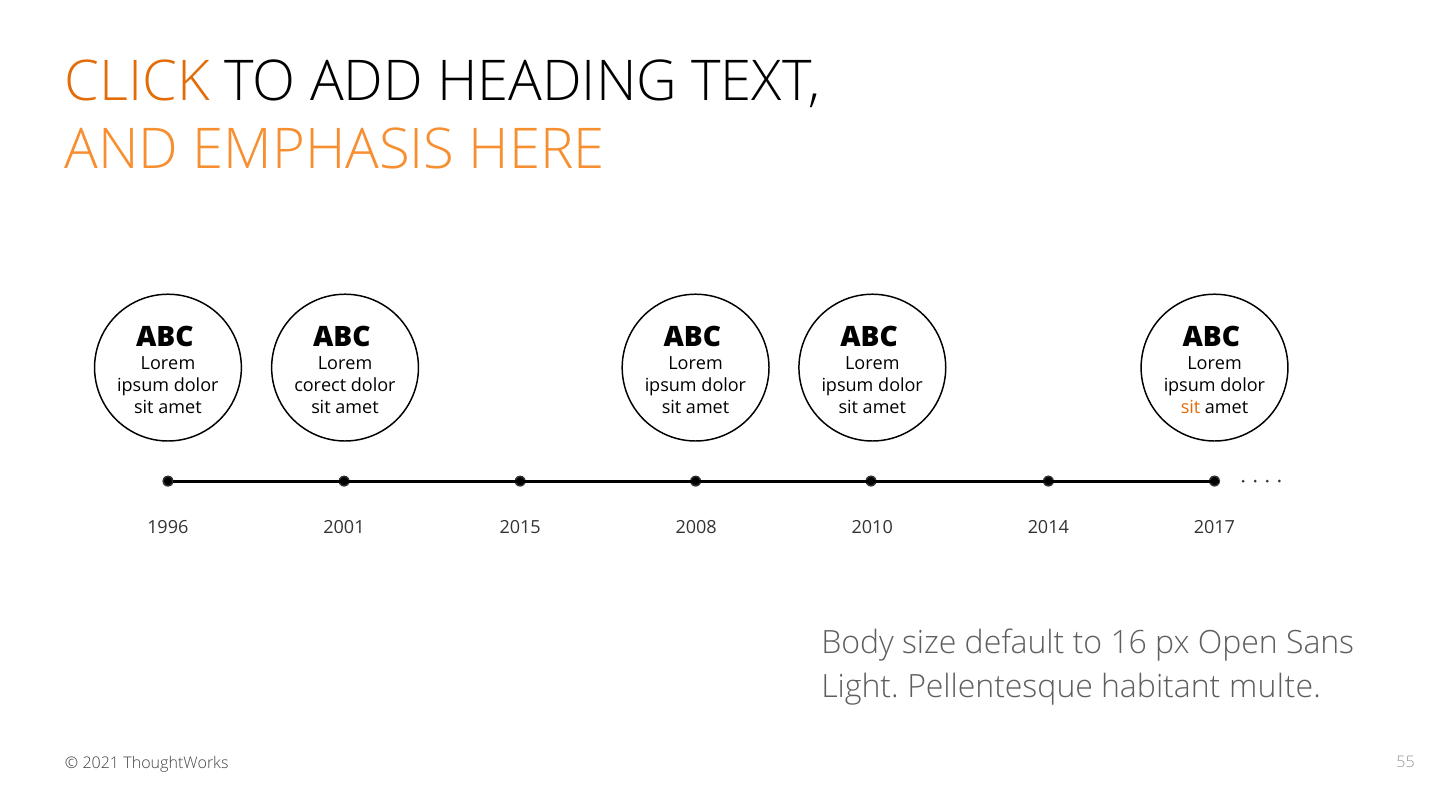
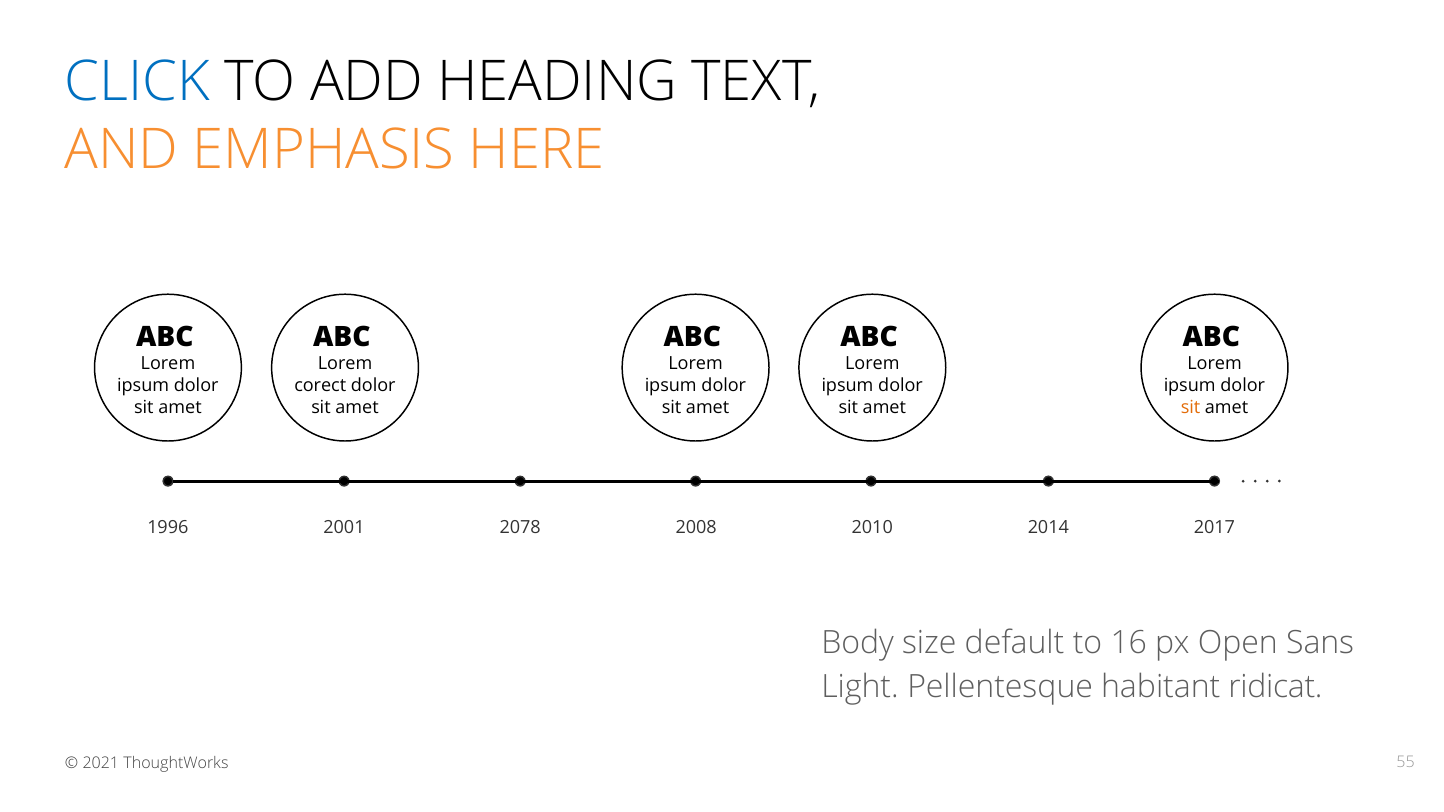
CLICK colour: orange -> blue (137, 82)
2015: 2015 -> 2078 (520, 528)
multe: multe -> ridicat (1275, 687)
